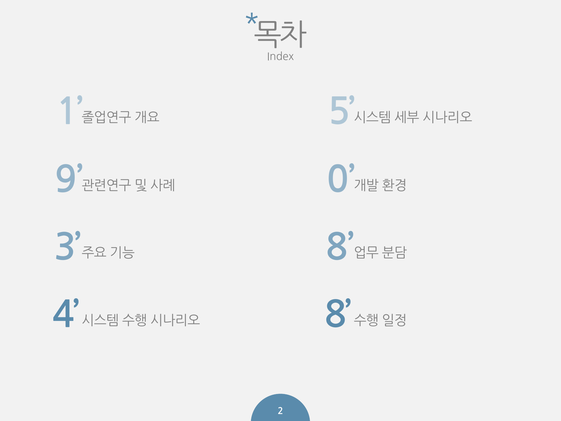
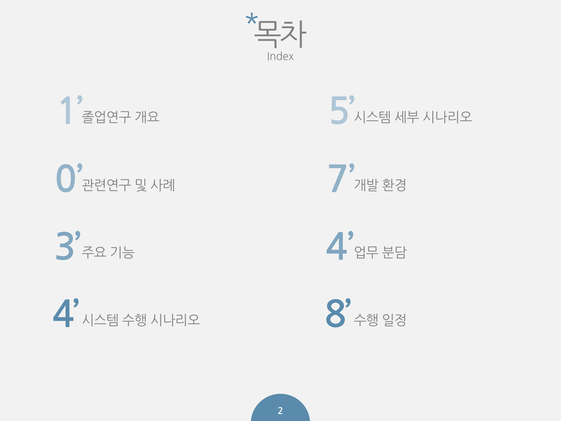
9: 9 -> 0 (69, 180)
0: 0 -> 7 (341, 180)
8: 8 -> 4 (340, 248)
